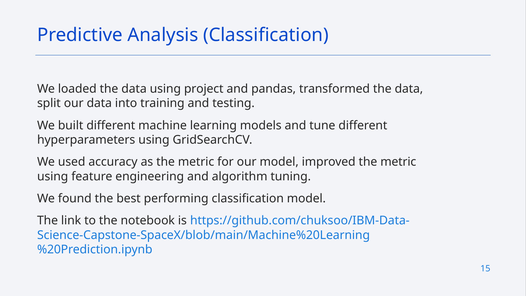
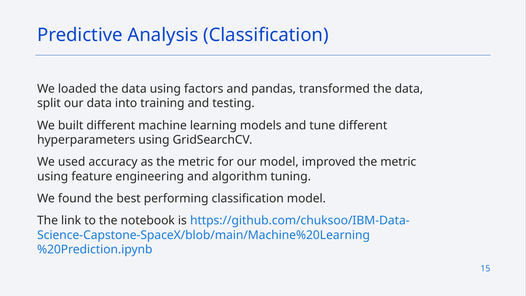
project: project -> factors (204, 89)
